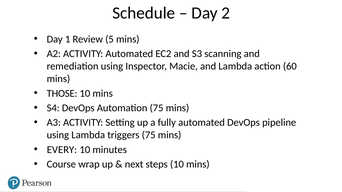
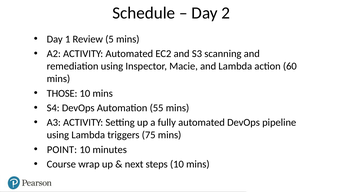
Automation 75: 75 -> 55 (157, 108)
EVERY: EVERY -> POINT (62, 150)
